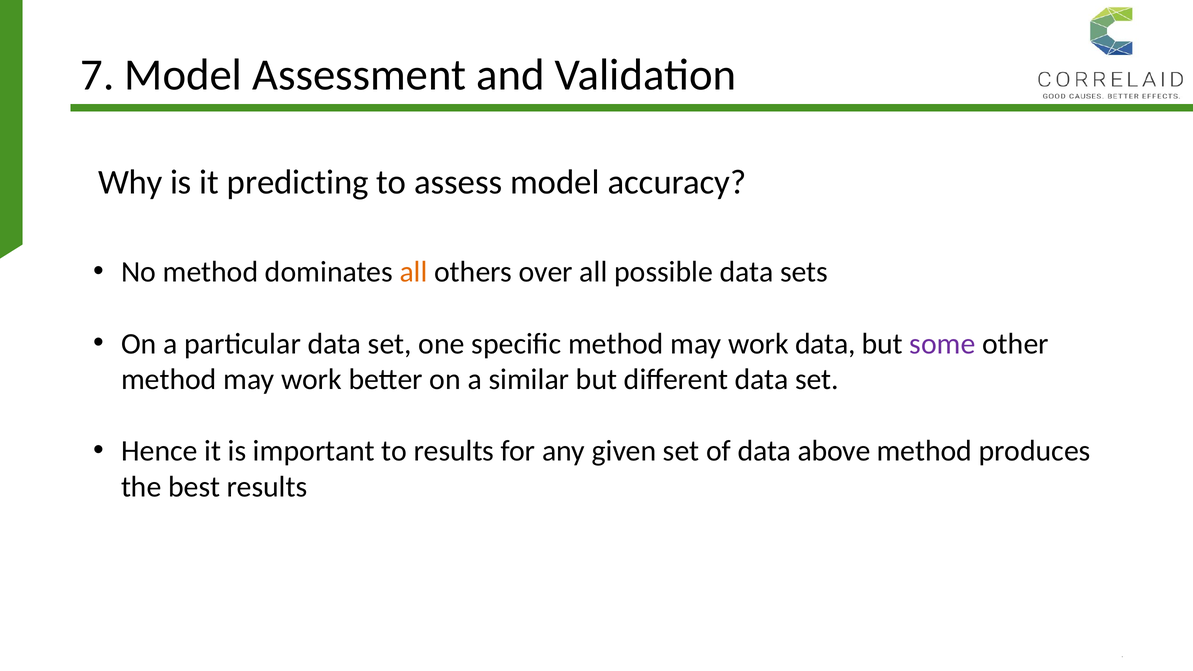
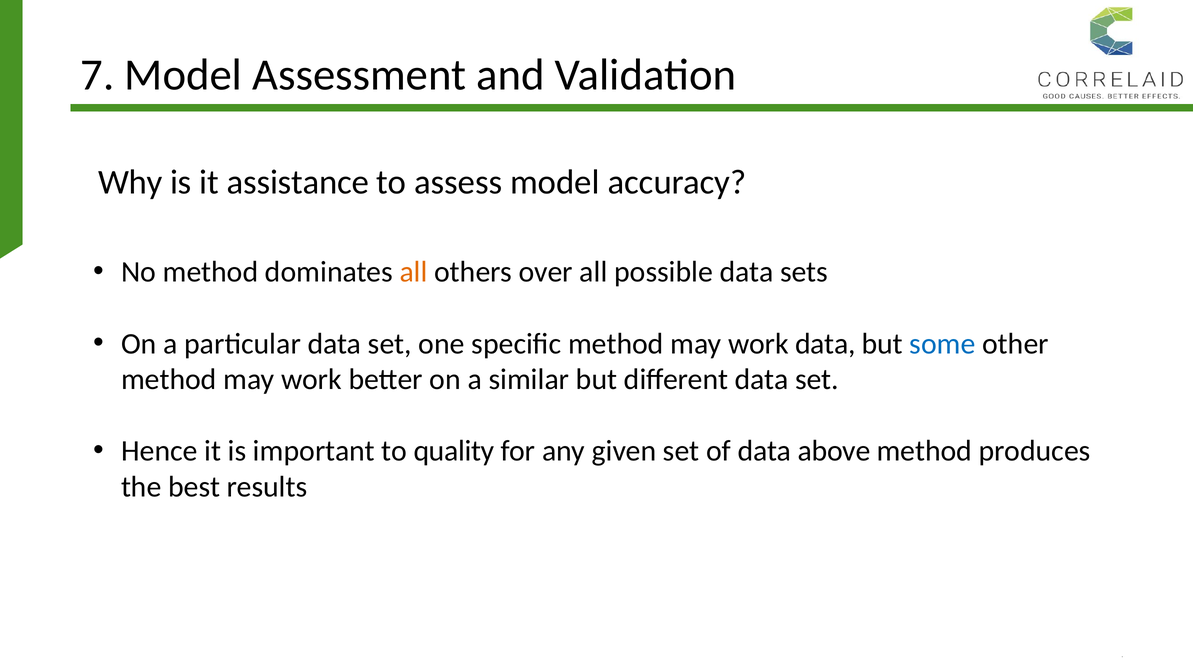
predicting: predicting -> assistance (298, 182)
some colour: purple -> blue (943, 344)
to results: results -> quality (454, 451)
